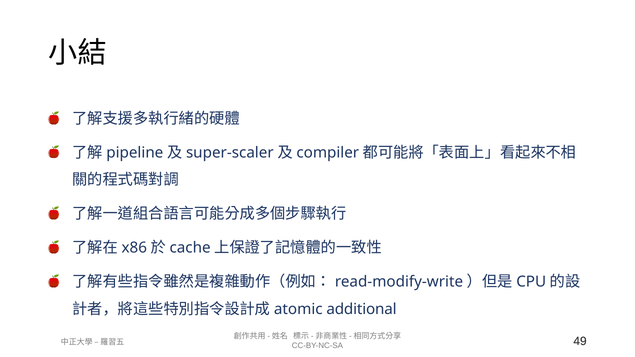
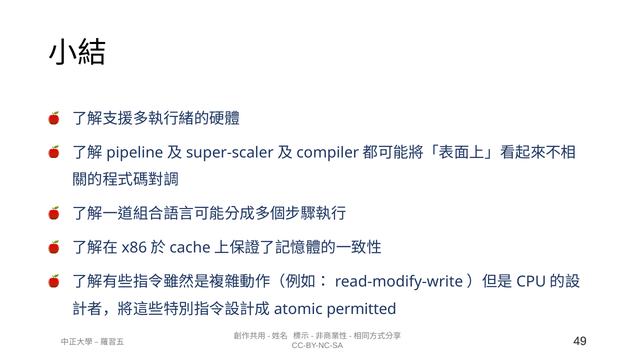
additional: additional -> permitted (362, 309)
